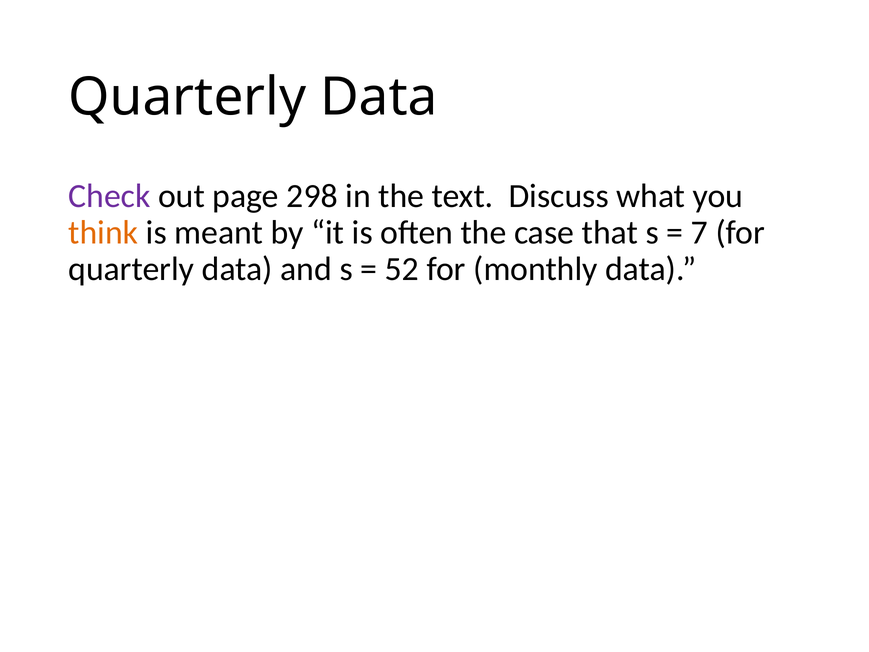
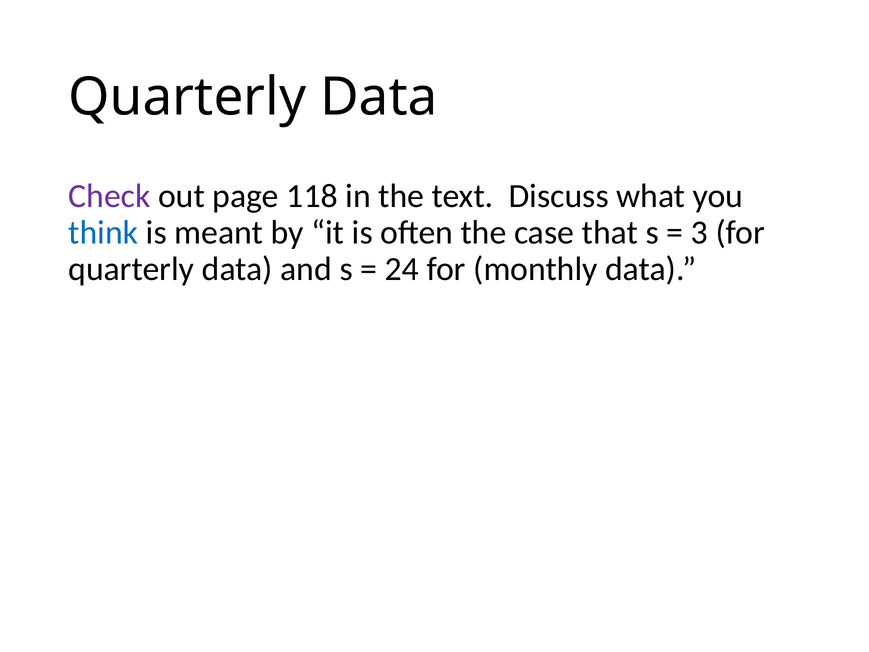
298: 298 -> 118 (312, 196)
think colour: orange -> blue (103, 232)
7: 7 -> 3 (699, 232)
52: 52 -> 24 (402, 269)
